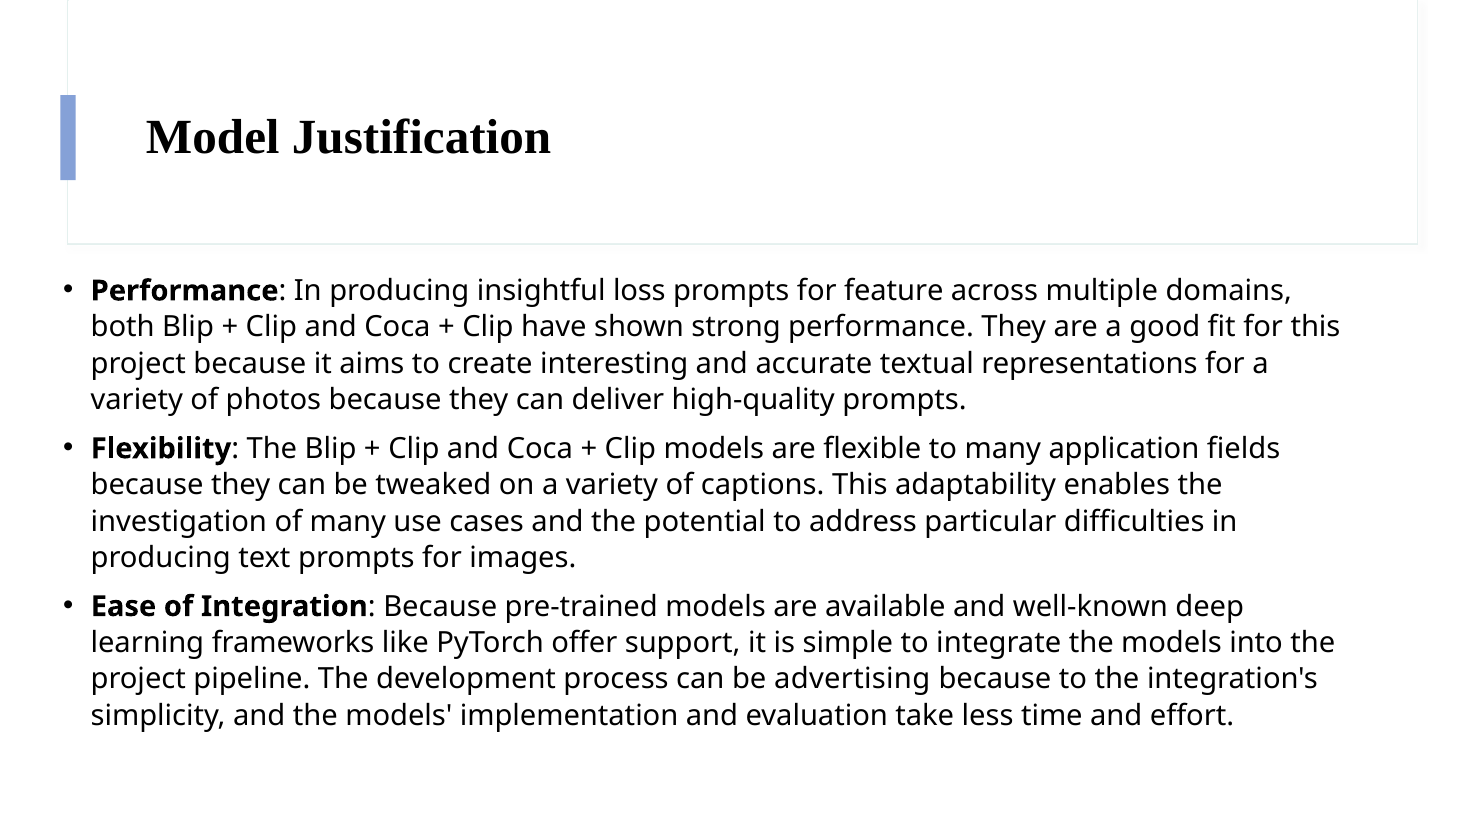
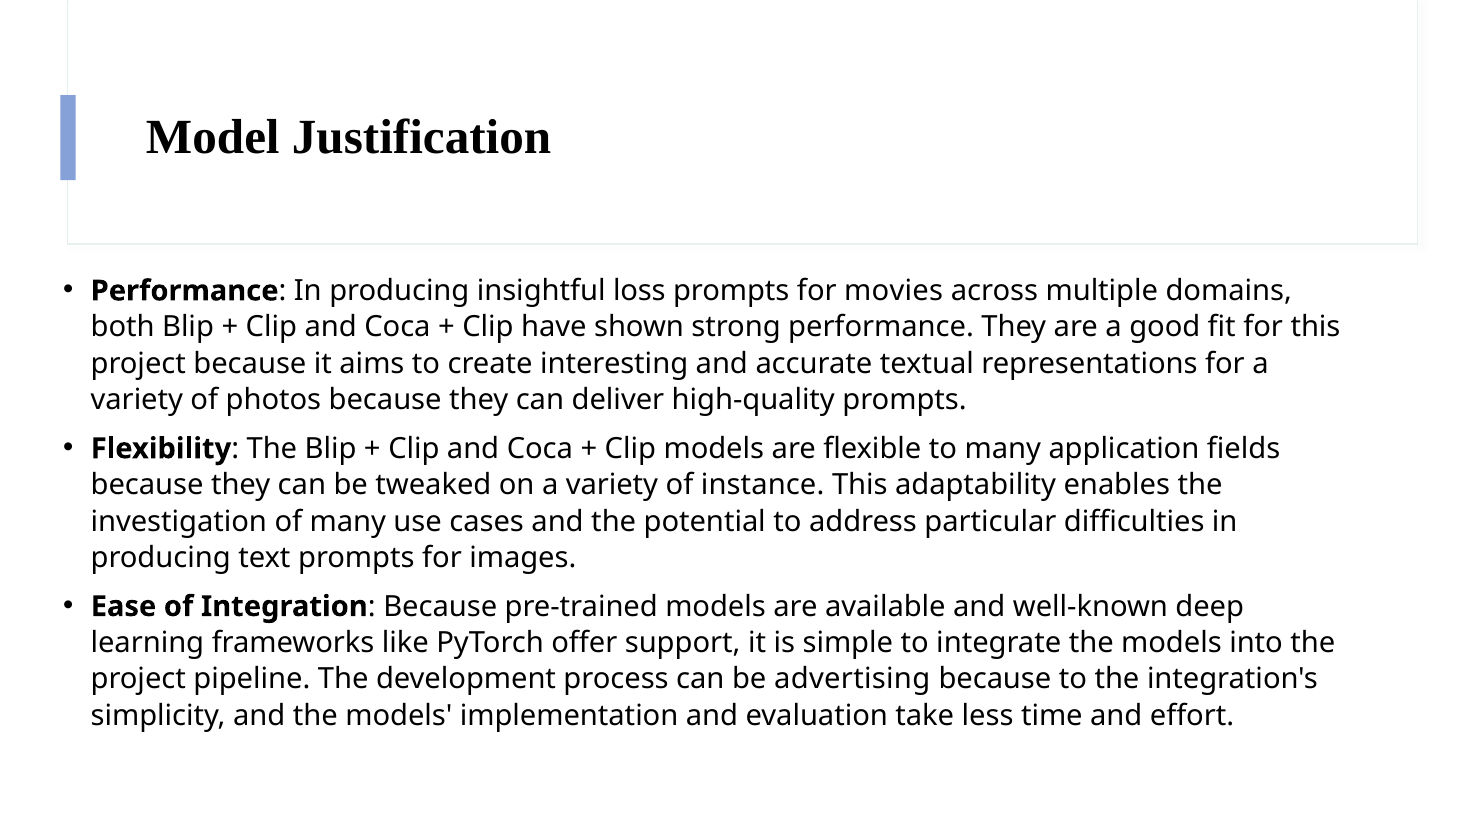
feature: feature -> movies (894, 291)
captions: captions -> instance (763, 485)
